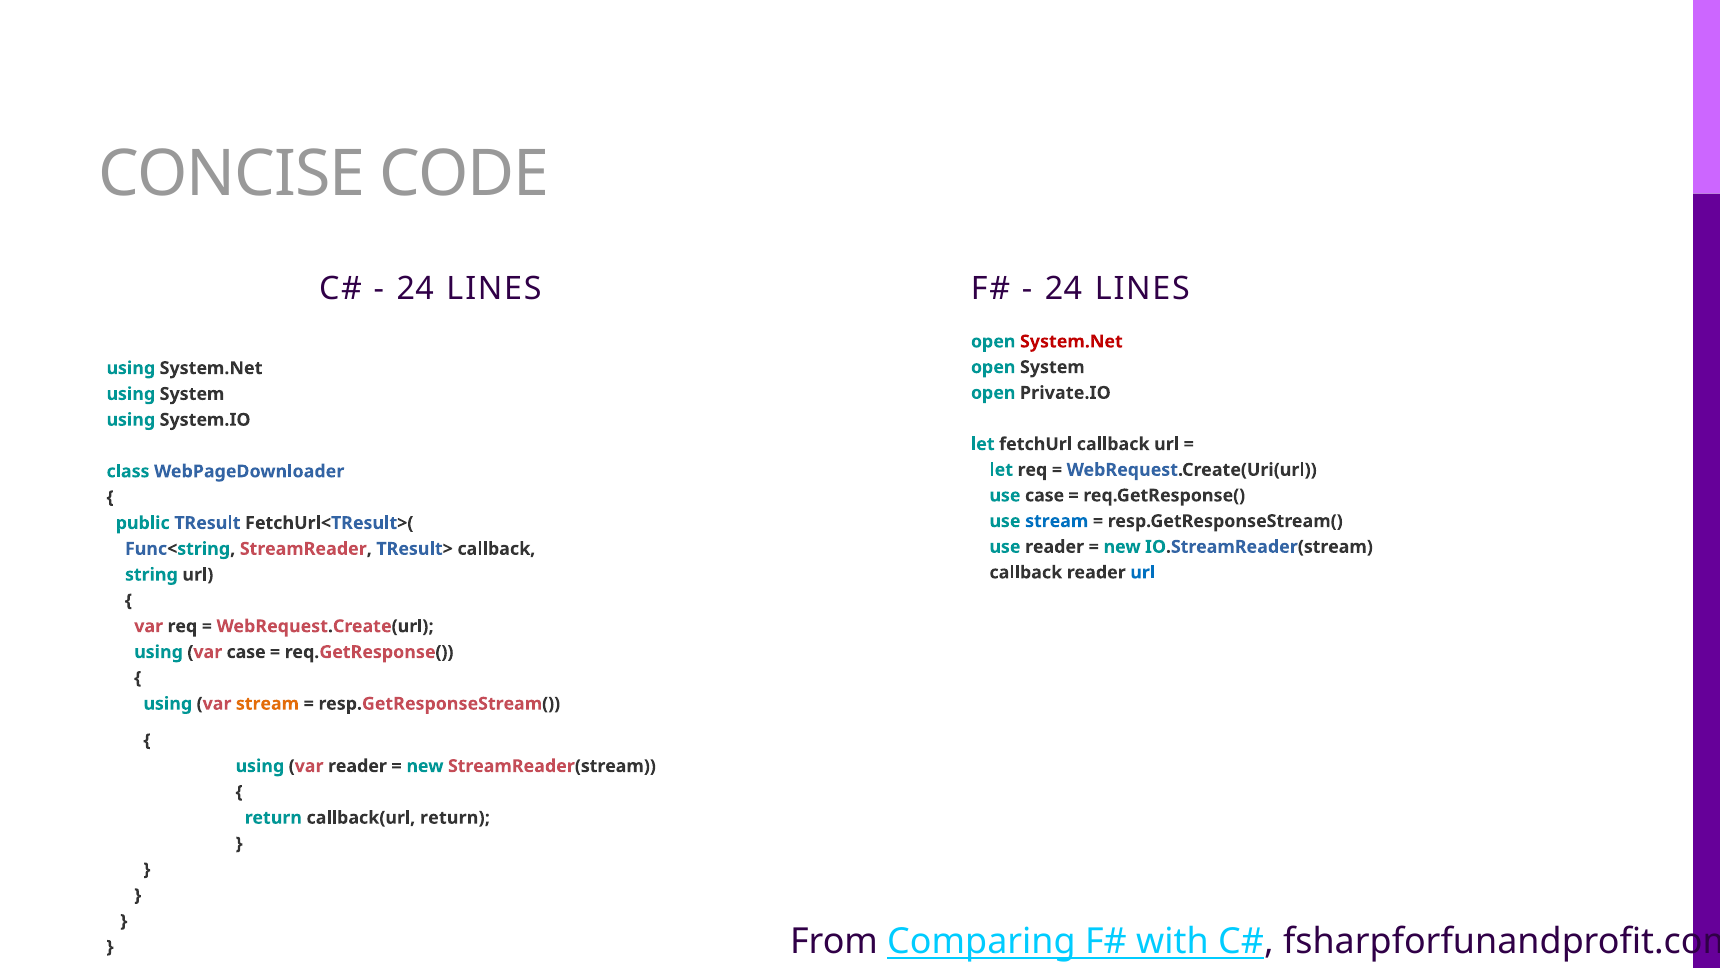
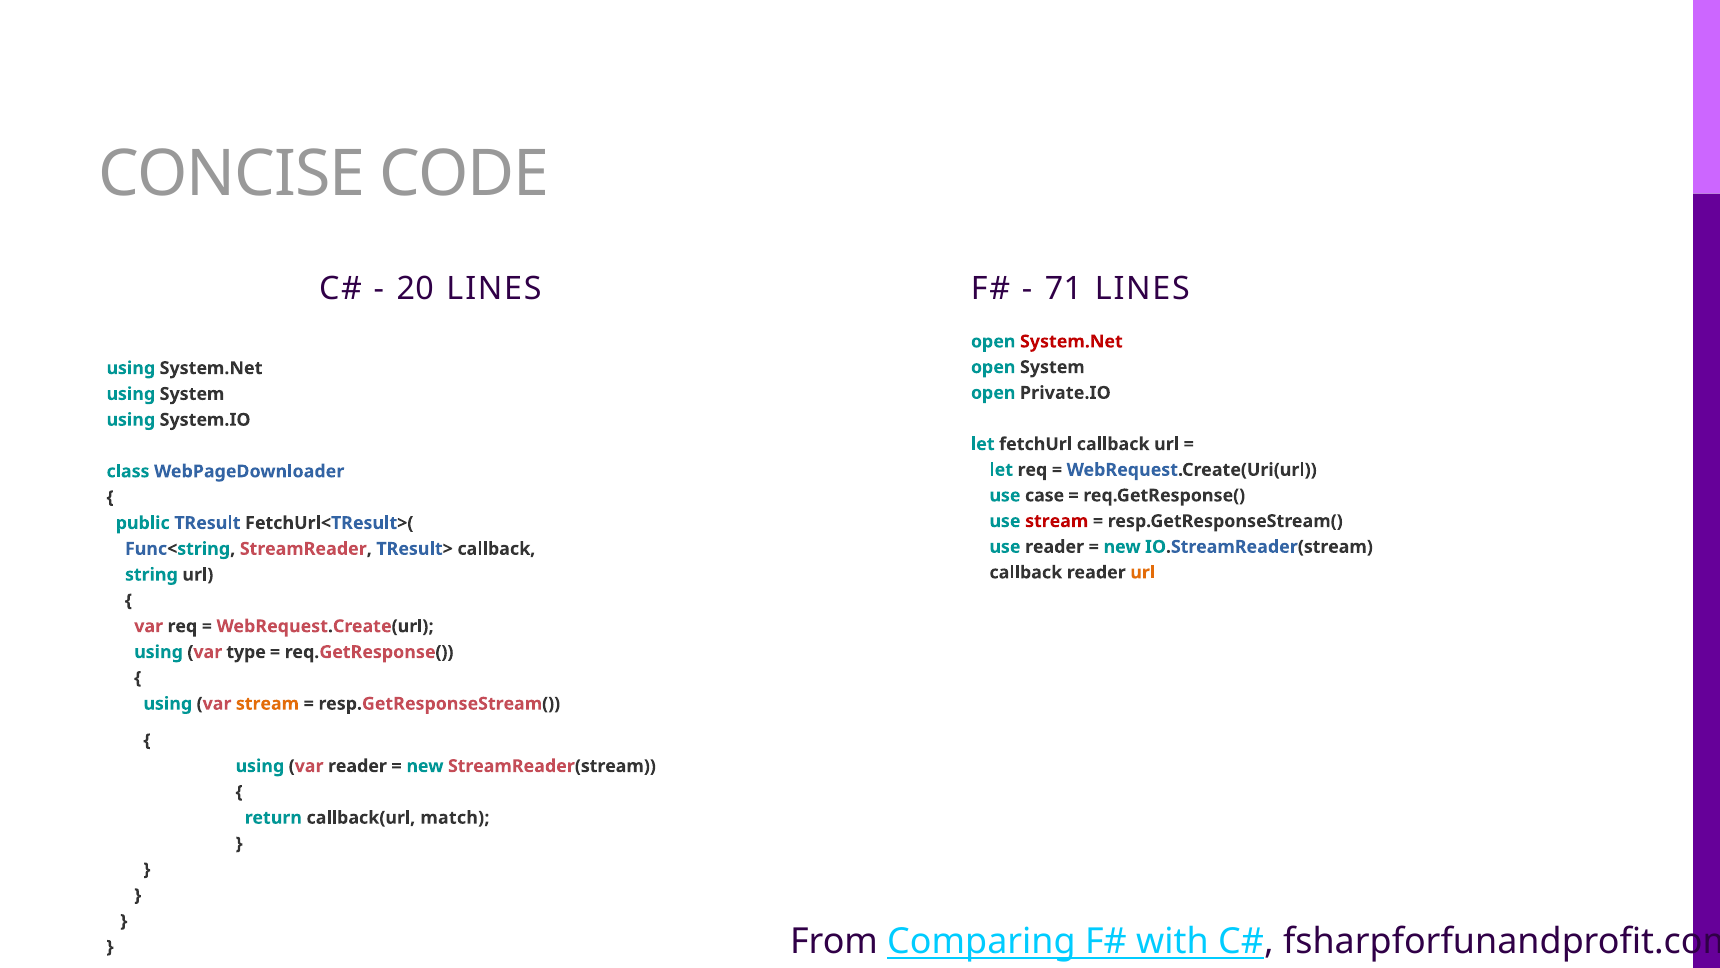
24: 24 -> 20 (415, 289)
24: 24 -> 71 (1063, 289)
stream colour: blue -> red (1057, 521)
url colour: blue -> orange (1143, 572)
var case: case -> type (246, 652)
callback(url return: return -> match (455, 817)
